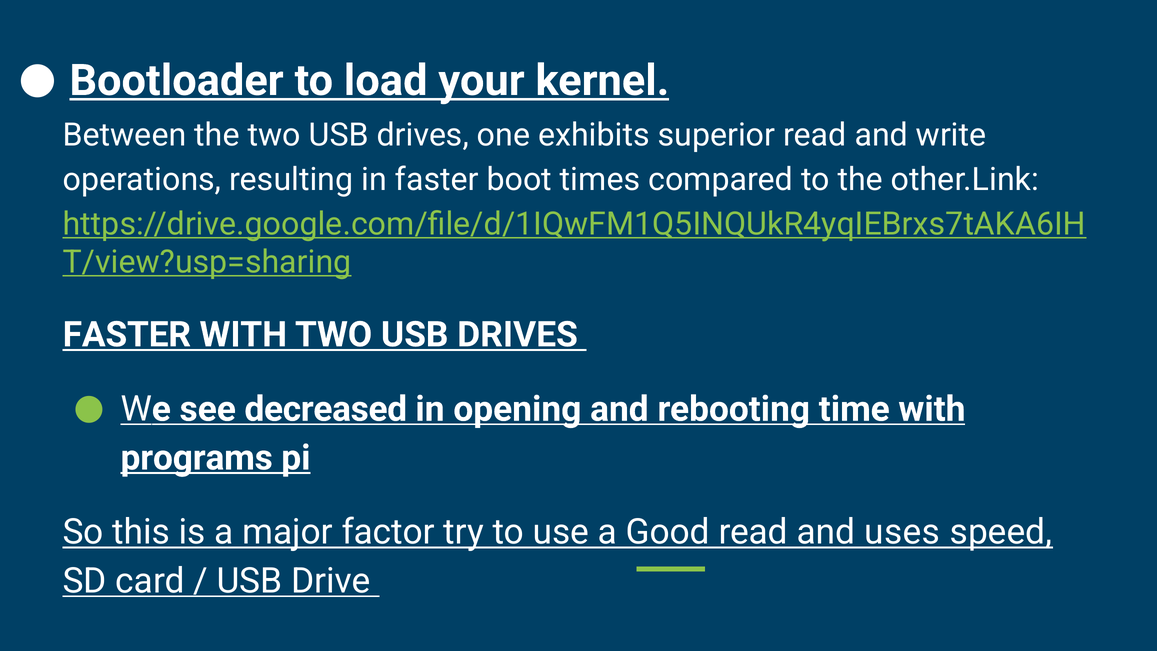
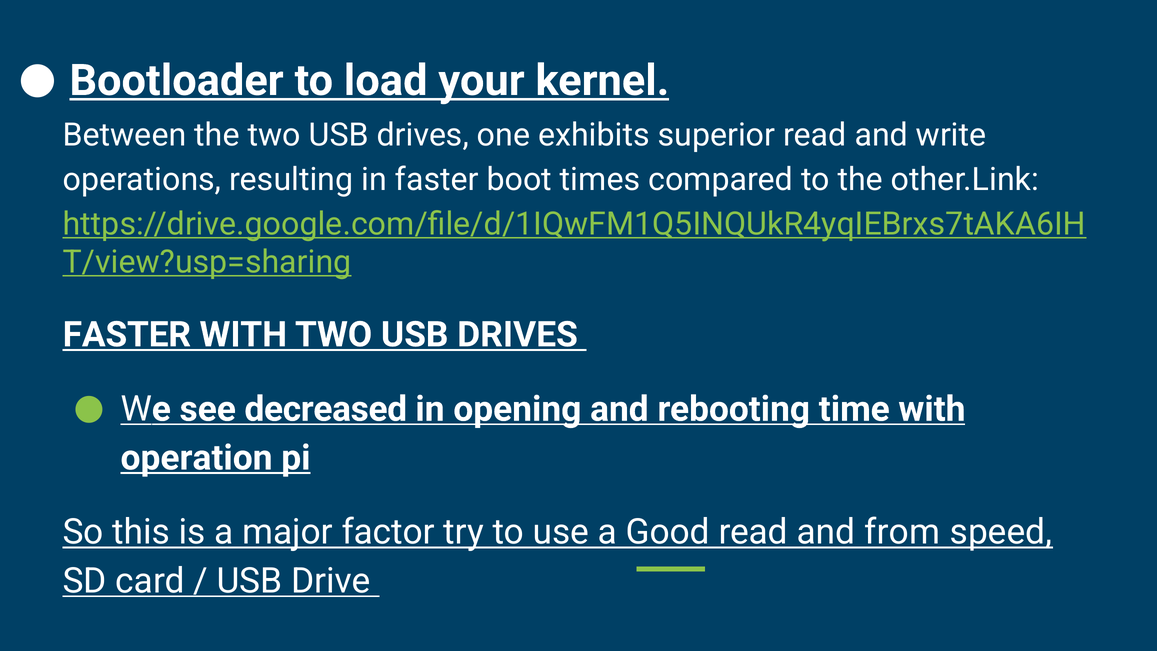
programs: programs -> operation (197, 458)
uses: uses -> from (902, 532)
